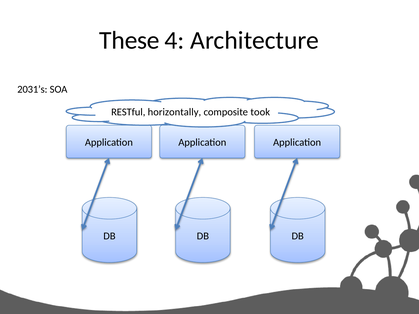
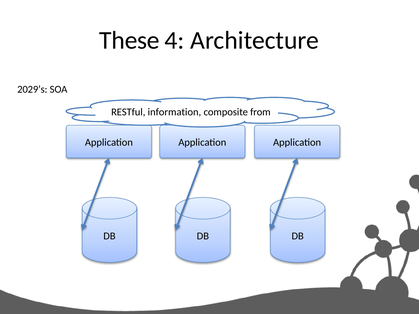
2031’s: 2031’s -> 2029’s (32, 89)
horizontally: horizontally -> information (174, 112)
took: took -> from (260, 112)
